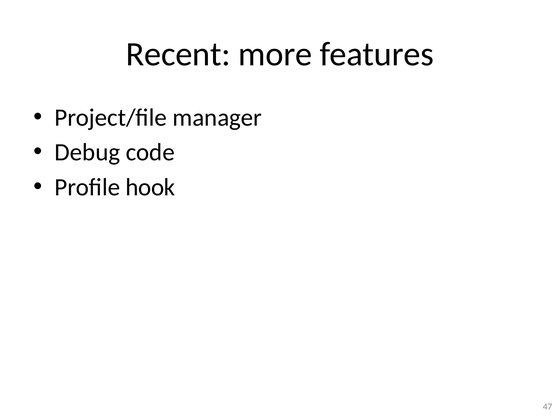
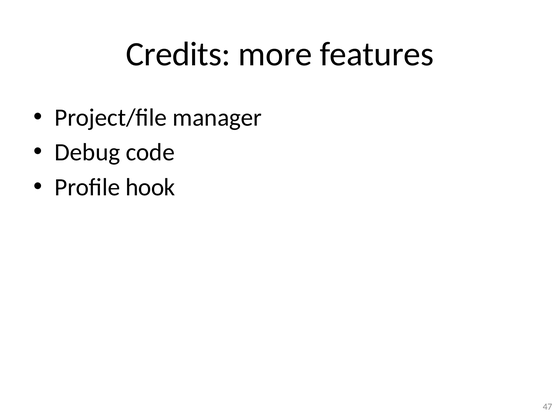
Recent: Recent -> Credits (178, 54)
